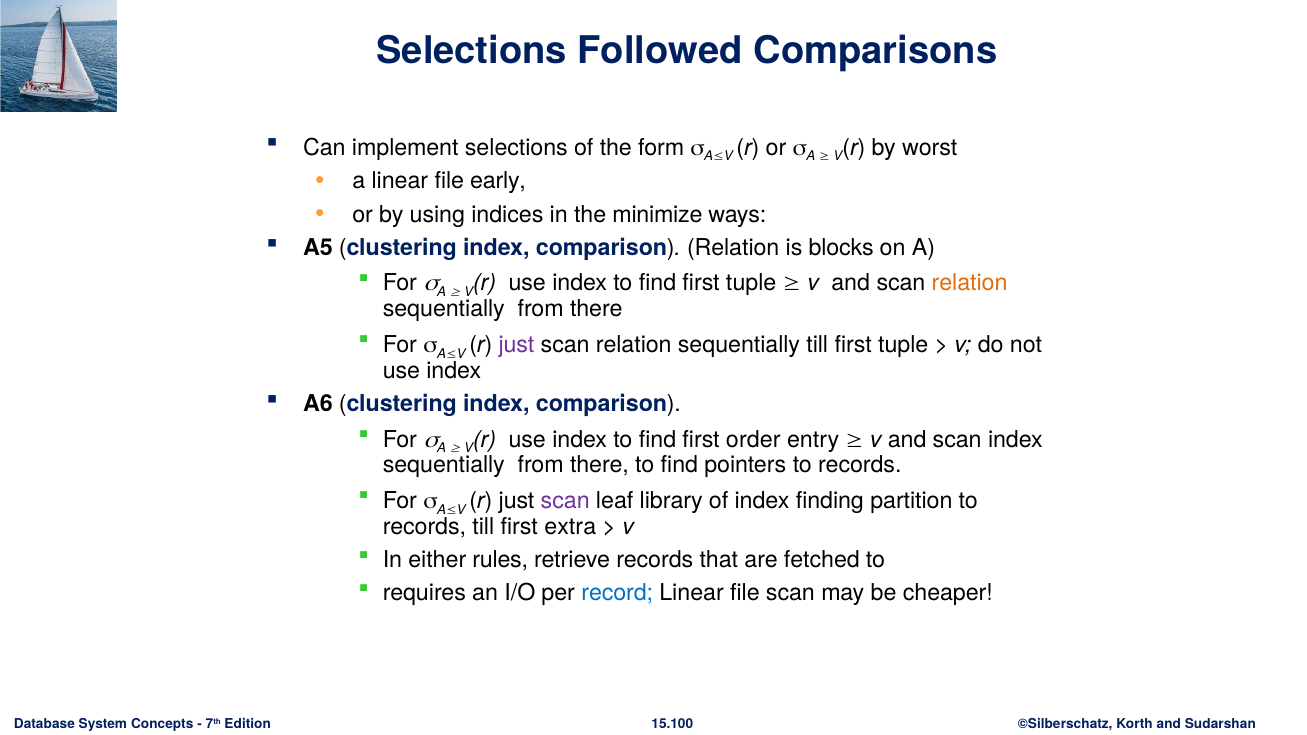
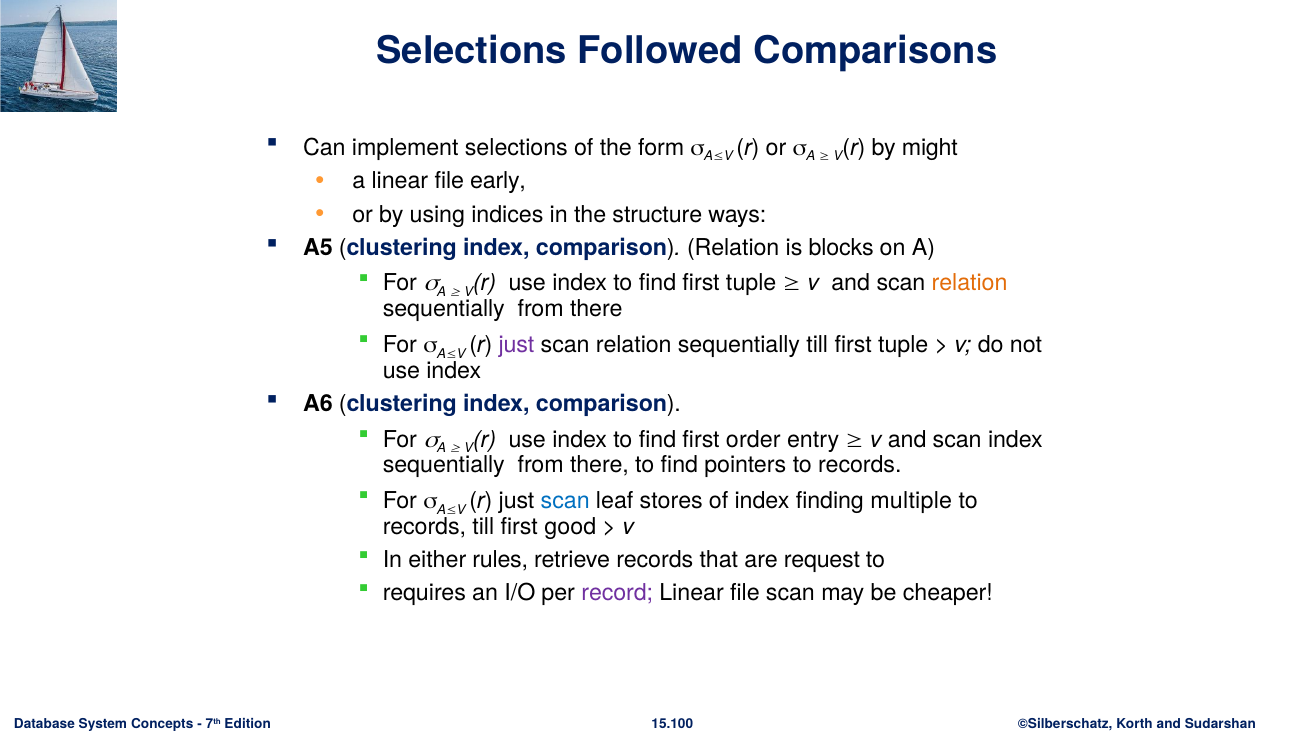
worst: worst -> might (930, 148)
minimize: minimize -> structure (657, 214)
scan colour: purple -> blue (565, 501)
library: library -> stores (671, 501)
partition: partition -> multiple (911, 501)
extra: extra -> good (570, 527)
fetched: fetched -> request (822, 560)
record colour: blue -> purple (617, 593)
